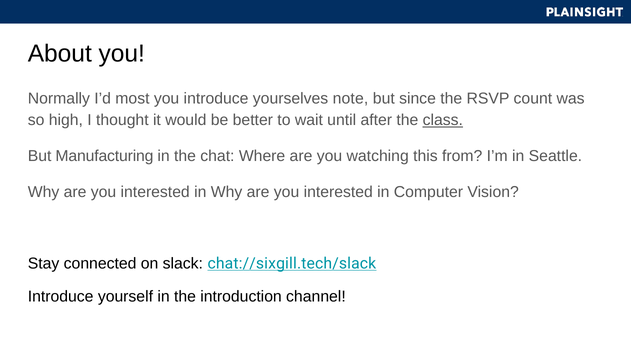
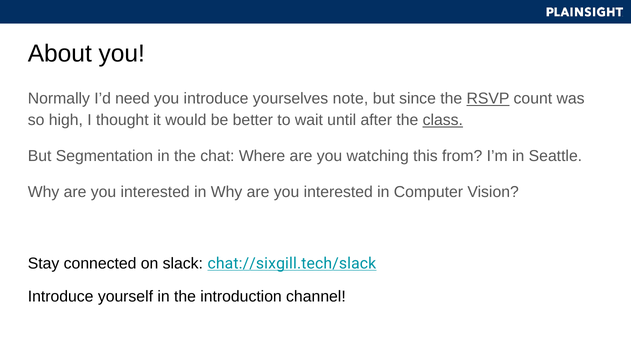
most: most -> need (133, 99)
RSVP underline: none -> present (488, 99)
Manufacturing: Manufacturing -> Segmentation (104, 156)
